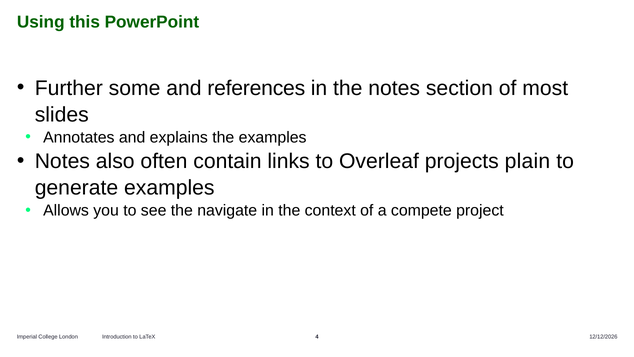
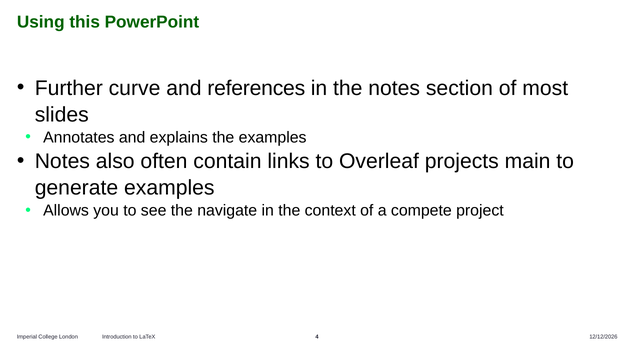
some: some -> curve (135, 88)
plain: plain -> main (528, 161)
